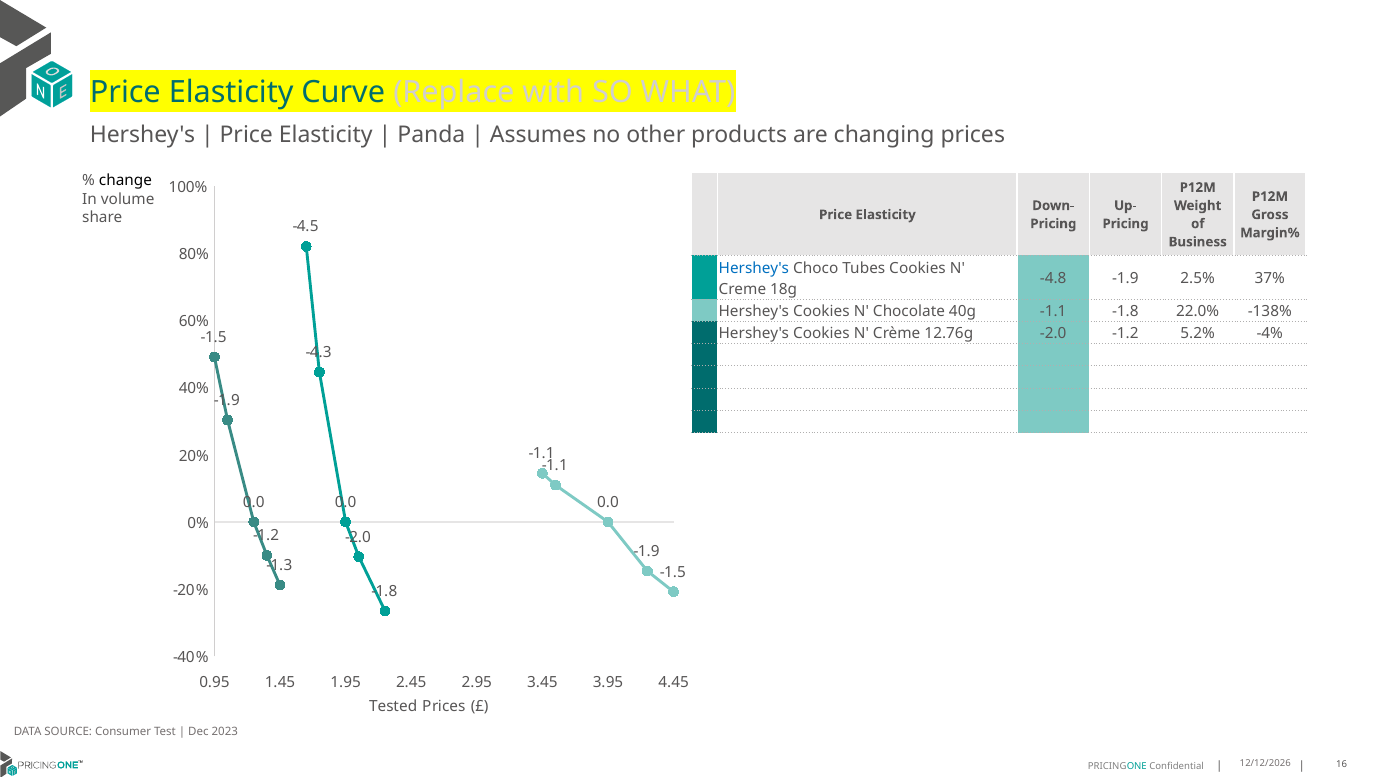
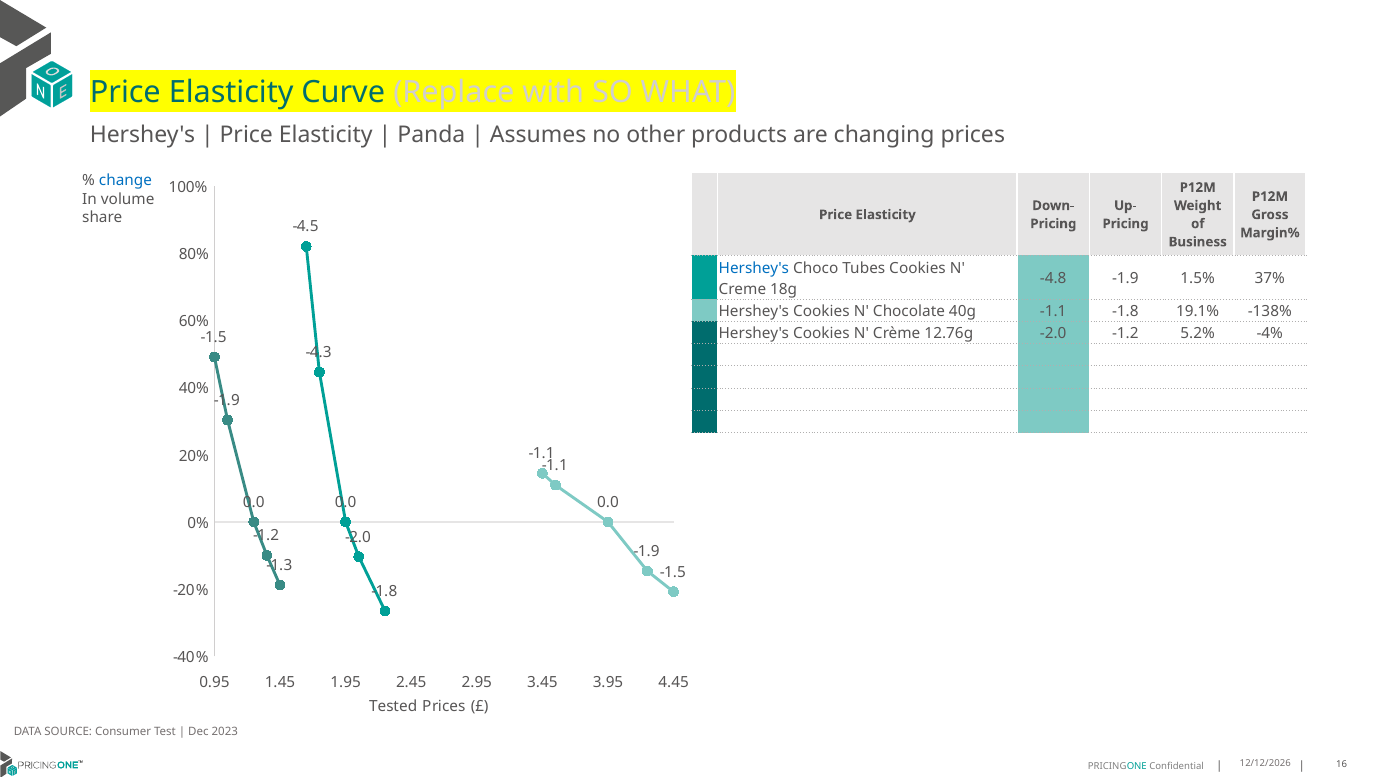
change colour: black -> blue (125, 181)
2.5%: 2.5% -> 1.5% (1198, 278)
22.0%: 22.0% -> 19.1% (1198, 311)
